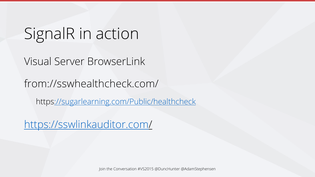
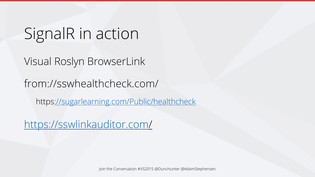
Server: Server -> Roslyn (69, 62)
